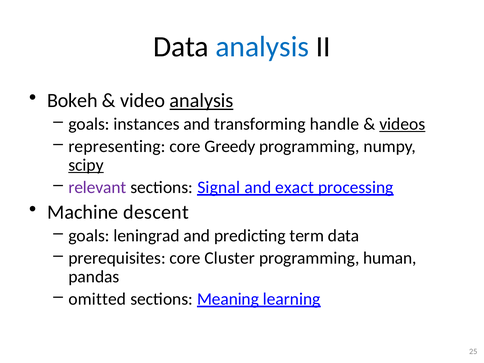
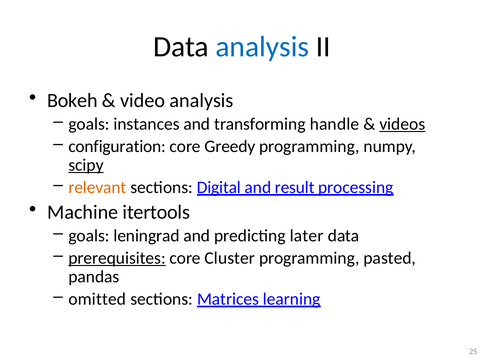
analysis underline: present -> none (202, 101)
representing: representing -> configuration (117, 146)
relevant colour: purple -> orange (97, 187)
Signal: Signal -> Digital (219, 187)
exact: exact -> result (295, 187)
descent: descent -> itertools (156, 212)
term: term -> later (307, 236)
prerequisites underline: none -> present (117, 258)
human: human -> pasted (390, 258)
Meaning: Meaning -> Matrices (228, 299)
